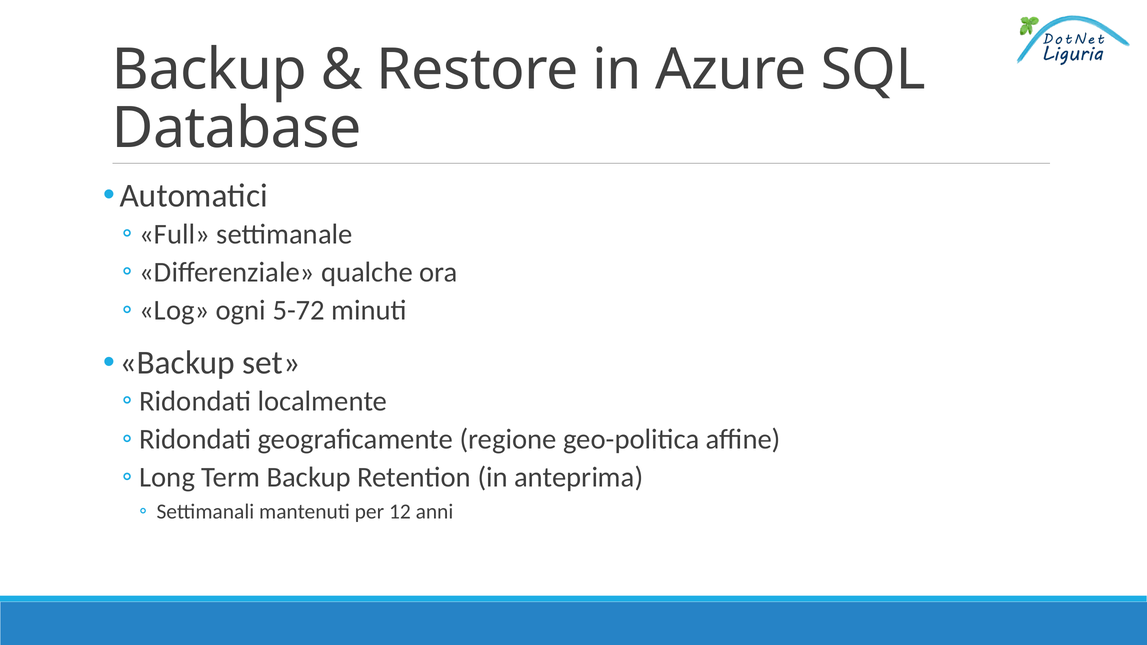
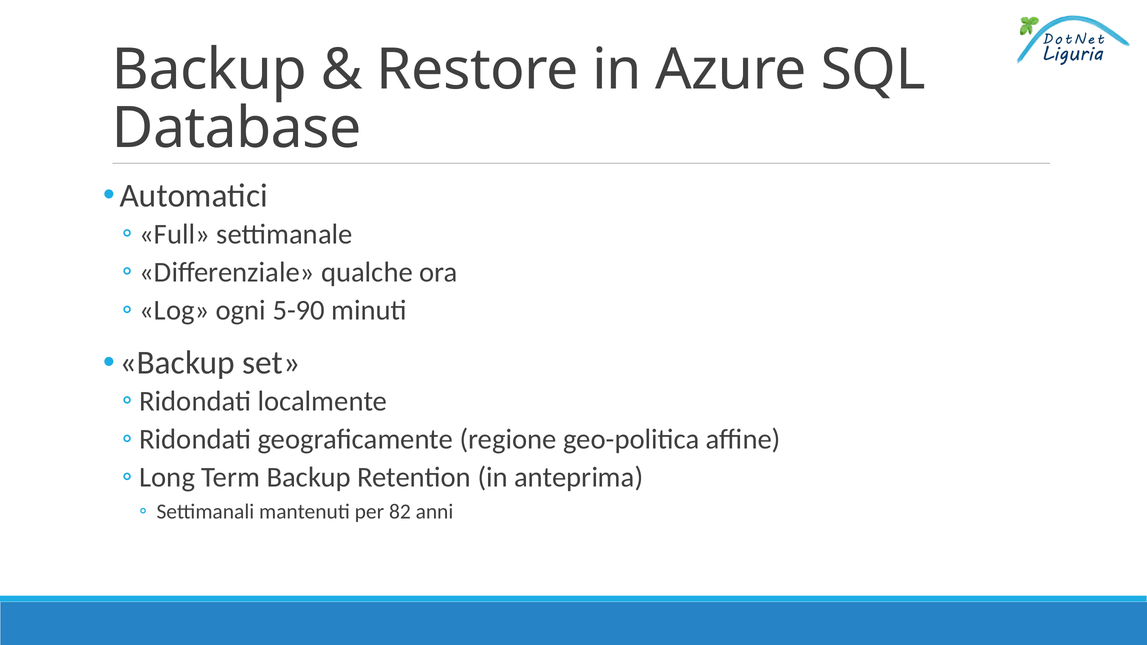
5-72: 5-72 -> 5-90 (299, 310)
12: 12 -> 82 (400, 512)
